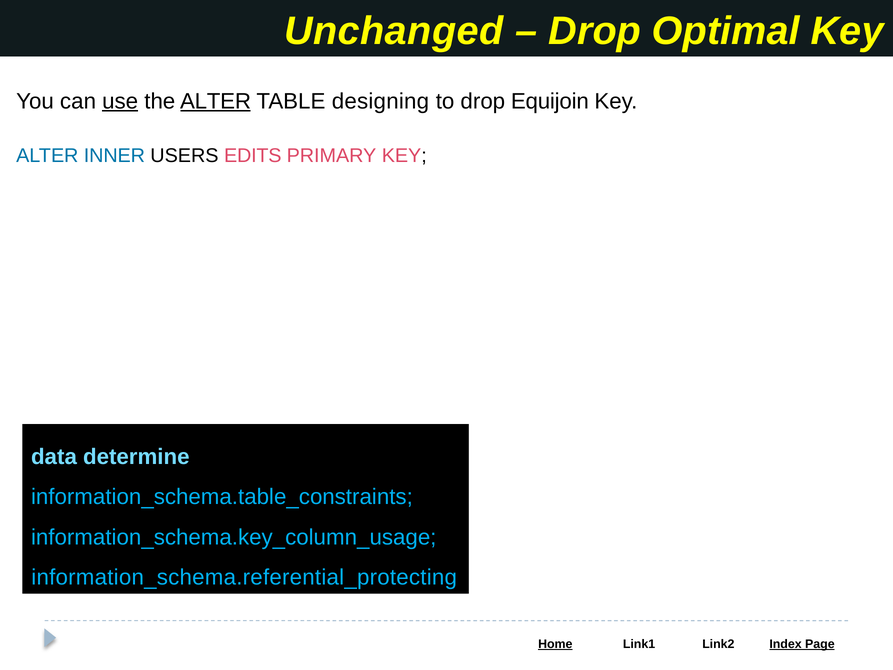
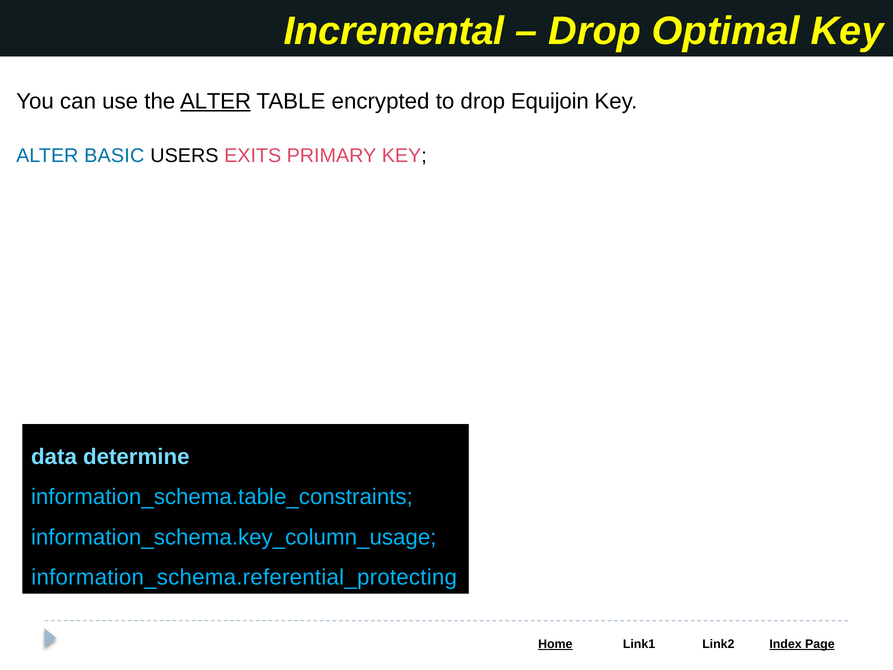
Unchanged: Unchanged -> Incremental (394, 31)
use underline: present -> none (120, 101)
designing: designing -> encrypted (381, 101)
INNER: INNER -> BASIC (114, 156)
EDITS: EDITS -> EXITS (253, 156)
